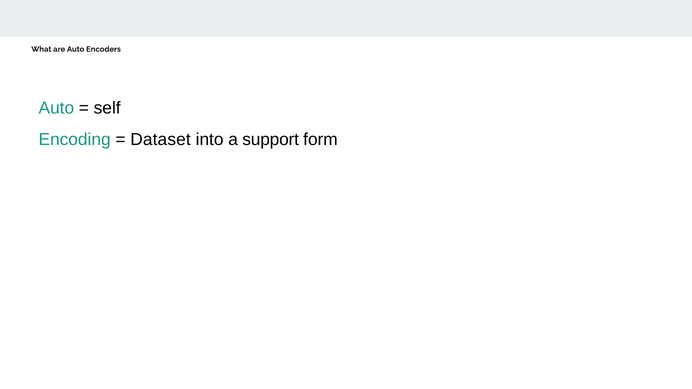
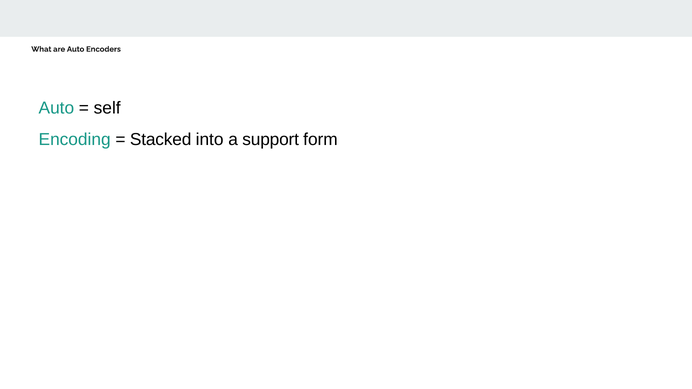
Dataset: Dataset -> Stacked (161, 139)
